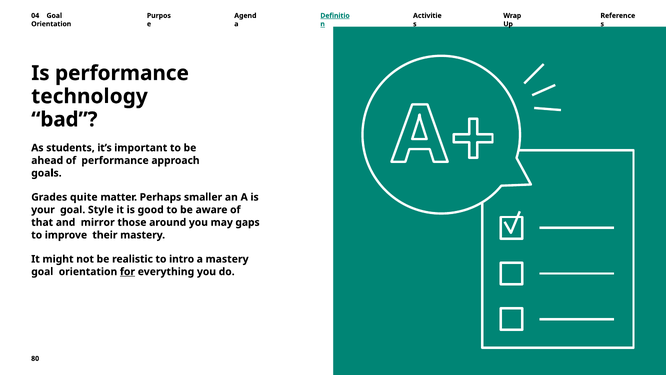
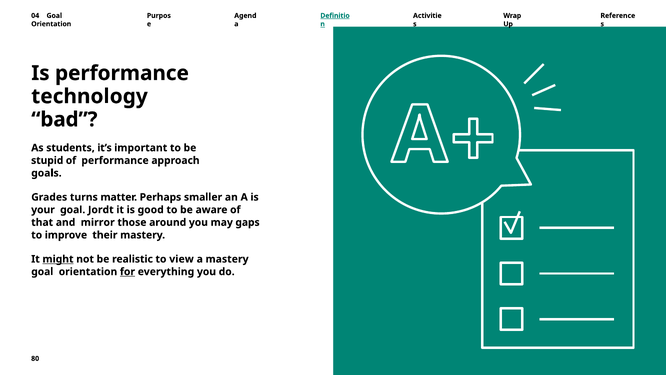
ahead: ahead -> stupid (47, 160)
quite: quite -> turns (84, 197)
Style: Style -> Jordt (101, 210)
might underline: none -> present (58, 259)
intro: intro -> view (182, 259)
